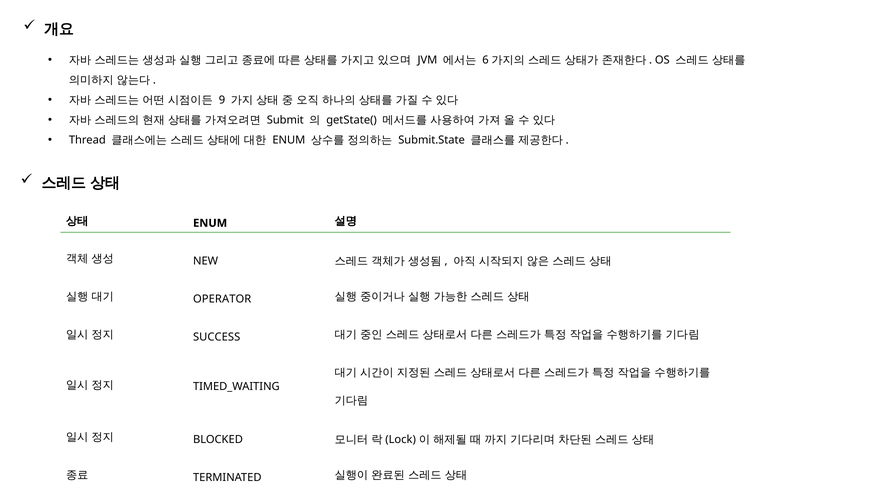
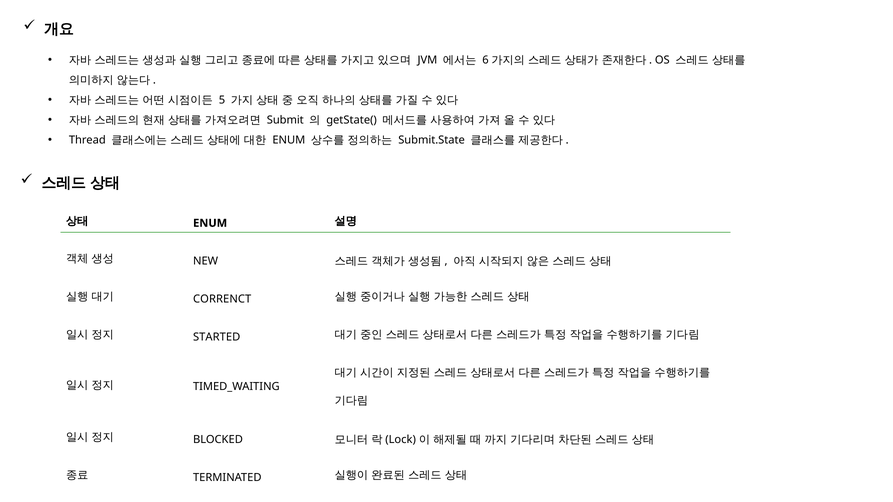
9: 9 -> 5 (222, 100)
OPERATOR: OPERATOR -> CORRENCT (222, 299)
SUCCESS: SUCCESS -> STARTED (217, 337)
